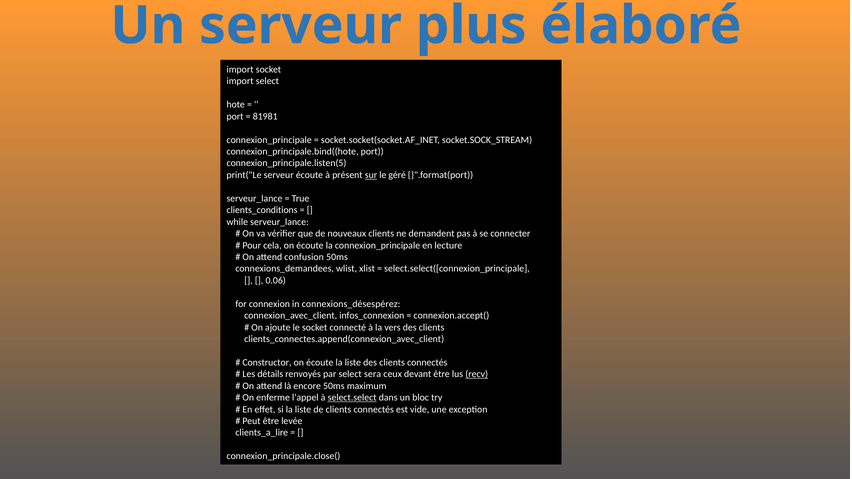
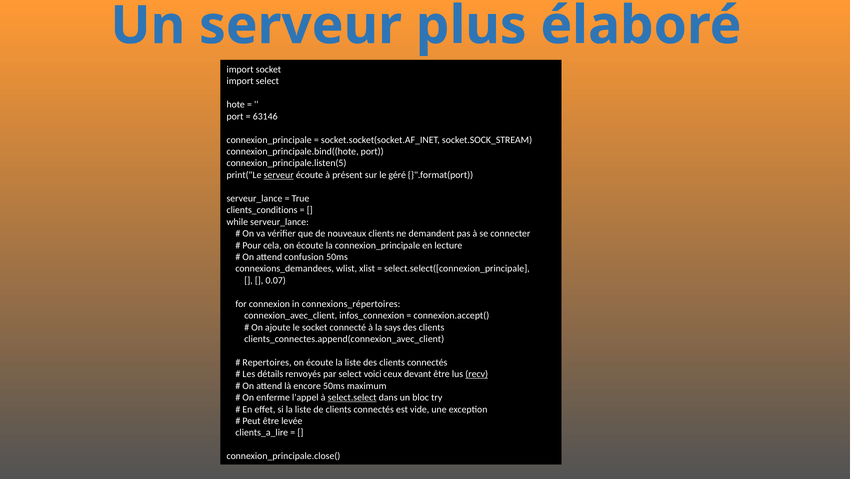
81981: 81981 -> 63146 (265, 116)
serveur underline: none -> present (279, 175)
sur underline: present -> none (371, 175)
0.06: 0.06 -> 0.07 (276, 281)
connexions_désespérez: connexions_désespérez -> connexions_répertoires (351, 304)
vers: vers -> says (393, 327)
Constructor: Constructor -> Repertoires (267, 363)
sera: sera -> voici (373, 374)
